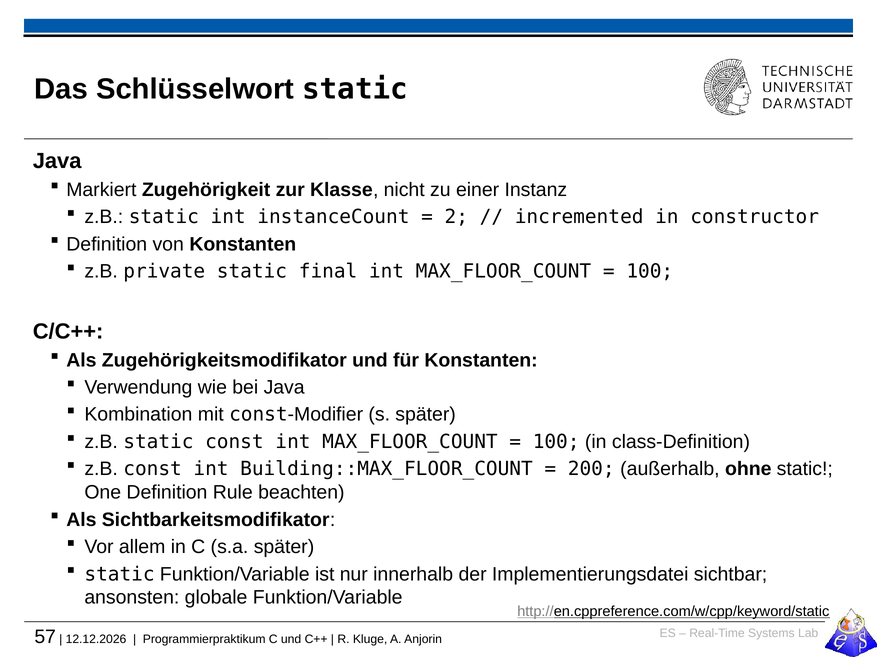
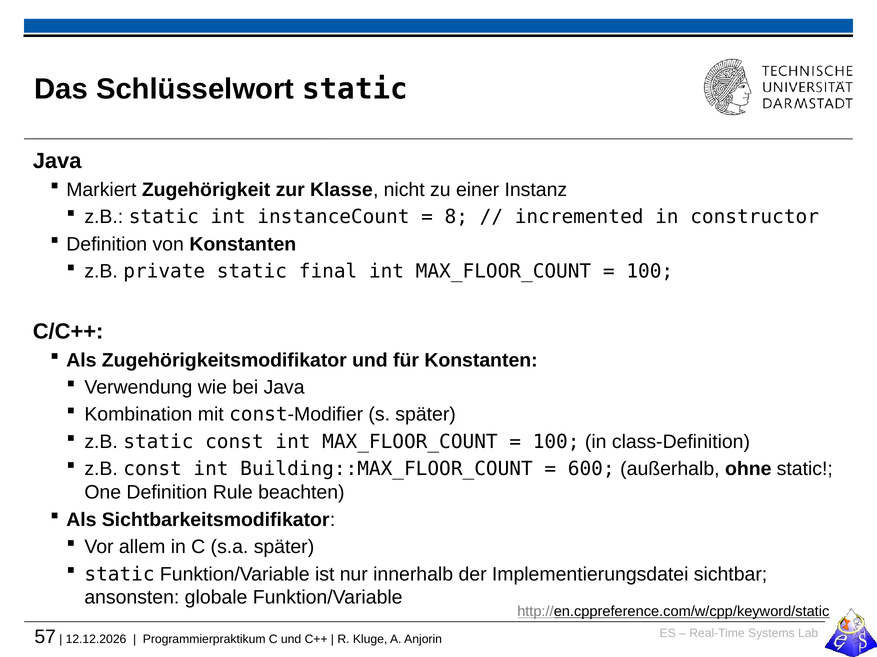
2: 2 -> 8 (456, 217)
200: 200 -> 600 (591, 470)
